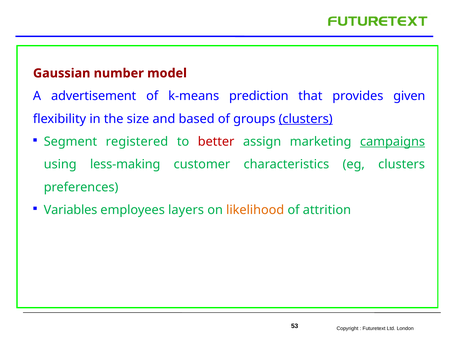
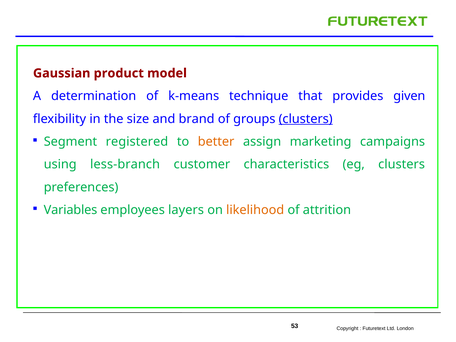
number: number -> product (119, 73)
advertisement: advertisement -> determination (94, 96)
prediction: prediction -> technique (259, 96)
based: based -> brand (197, 119)
better colour: red -> orange (216, 142)
campaigns underline: present -> none (393, 142)
less-making: less-making -> less-branch (125, 164)
